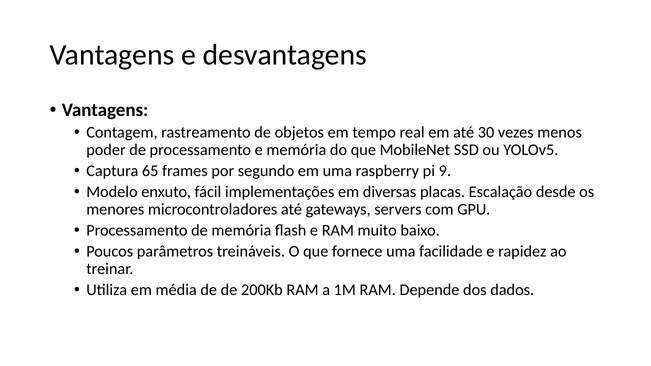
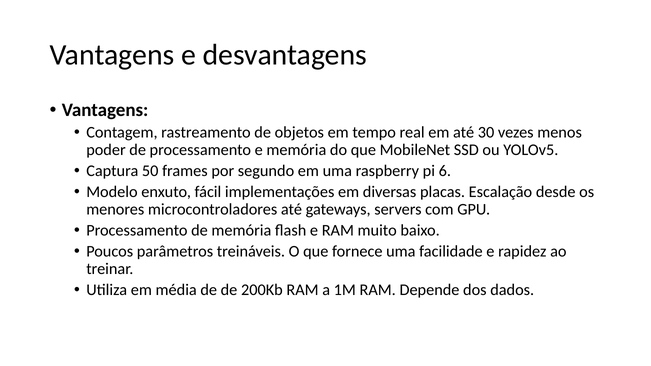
65: 65 -> 50 (150, 171)
9: 9 -> 6 (445, 171)
